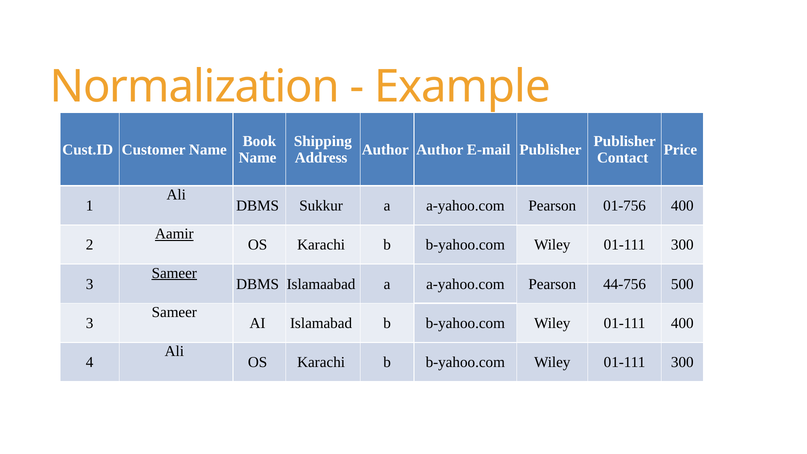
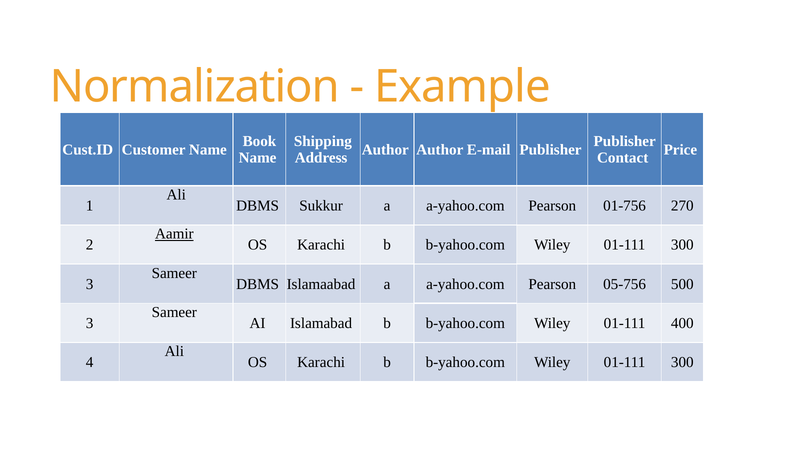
01-756 400: 400 -> 270 (682, 206)
Sameer underline: present -> none (174, 273)
44-756: 44-756 -> 05-756 (625, 284)
